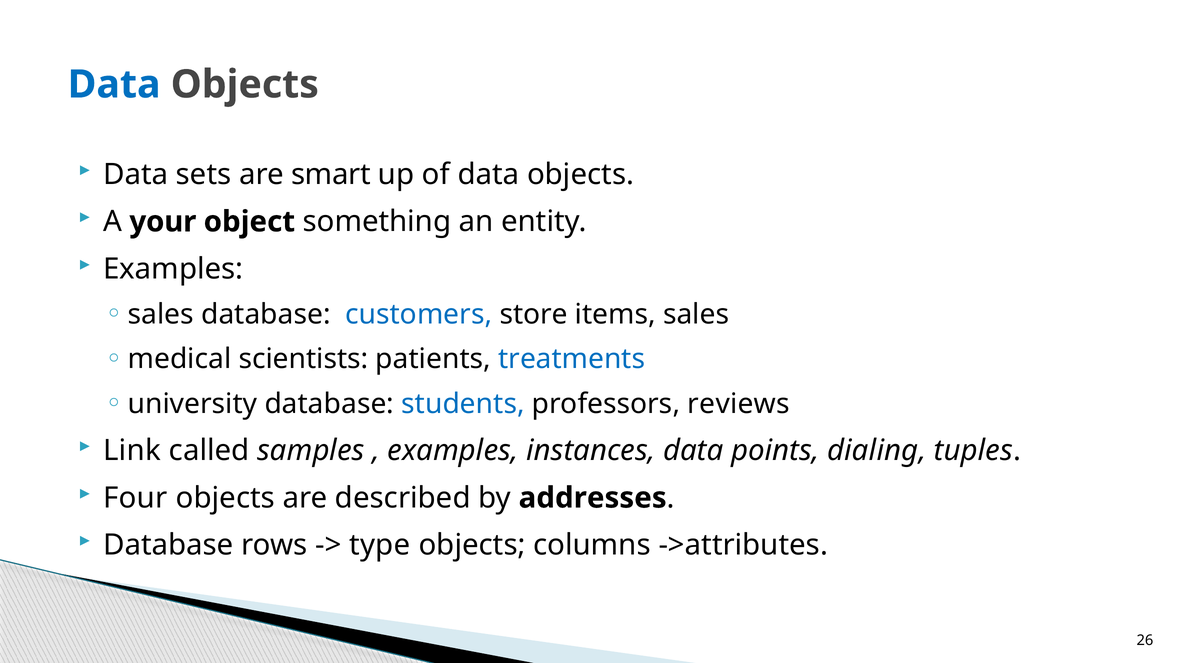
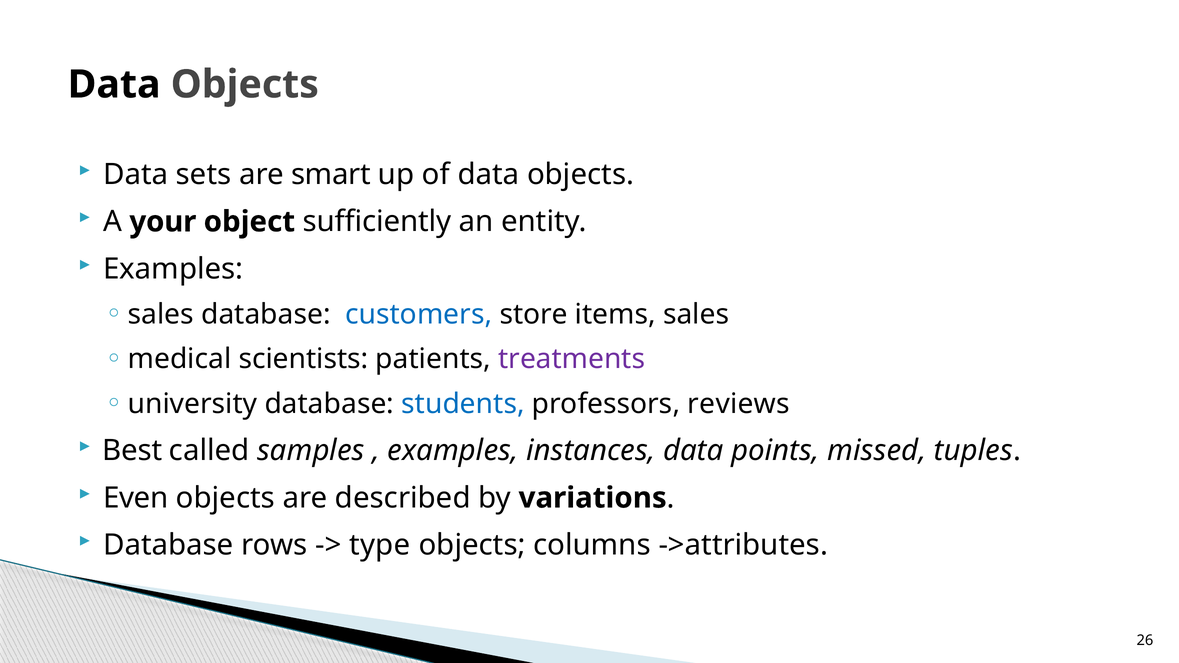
Data colour: blue -> black (114, 85)
something: something -> sufficiently (377, 222)
treatments colour: blue -> purple (572, 359)
Link: Link -> Best (132, 451)
dialing: dialing -> missed (877, 451)
Four: Four -> Even (136, 498)
addresses: addresses -> variations (593, 498)
